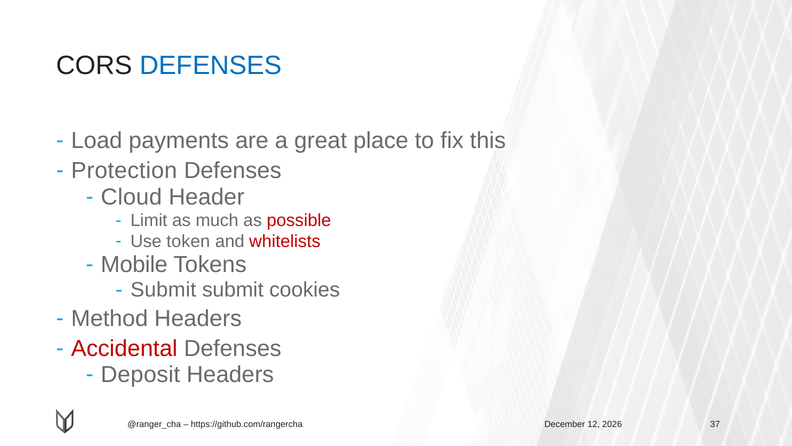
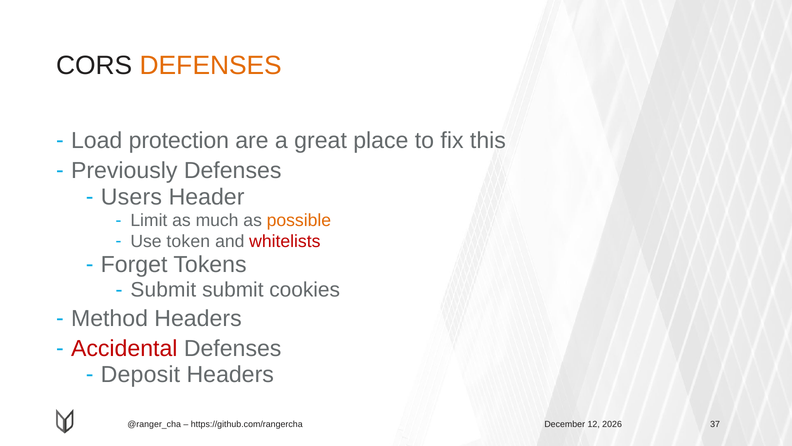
DEFENSES colour: blue -> orange (211, 65)
payments: payments -> protection (179, 141)
Protection: Protection -> Previously (124, 171)
Cloud: Cloud -> Users (131, 197)
possible colour: red -> orange (299, 220)
Mobile: Mobile -> Forget (134, 264)
